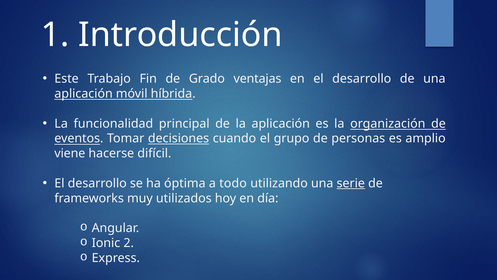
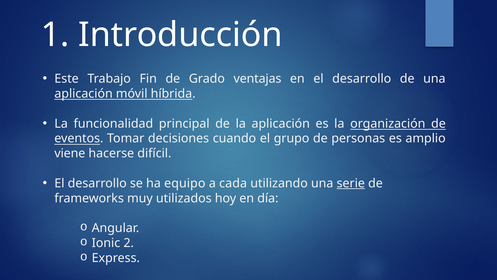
decisiones underline: present -> none (179, 138)
óptima: óptima -> equipo (185, 183)
todo: todo -> cada (233, 183)
